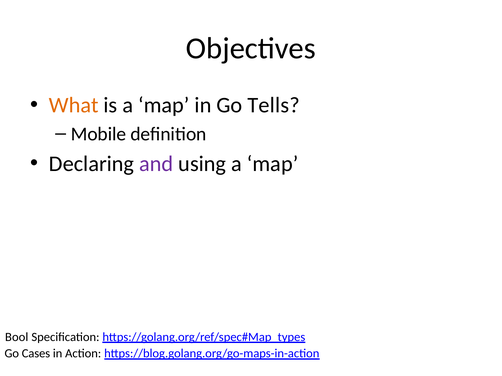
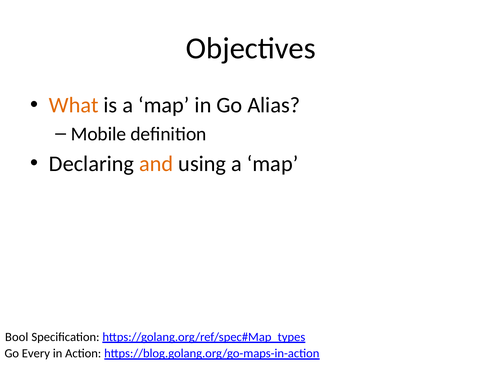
Tells: Tells -> Alias (274, 105)
and colour: purple -> orange (156, 164)
Cases: Cases -> Every (36, 354)
